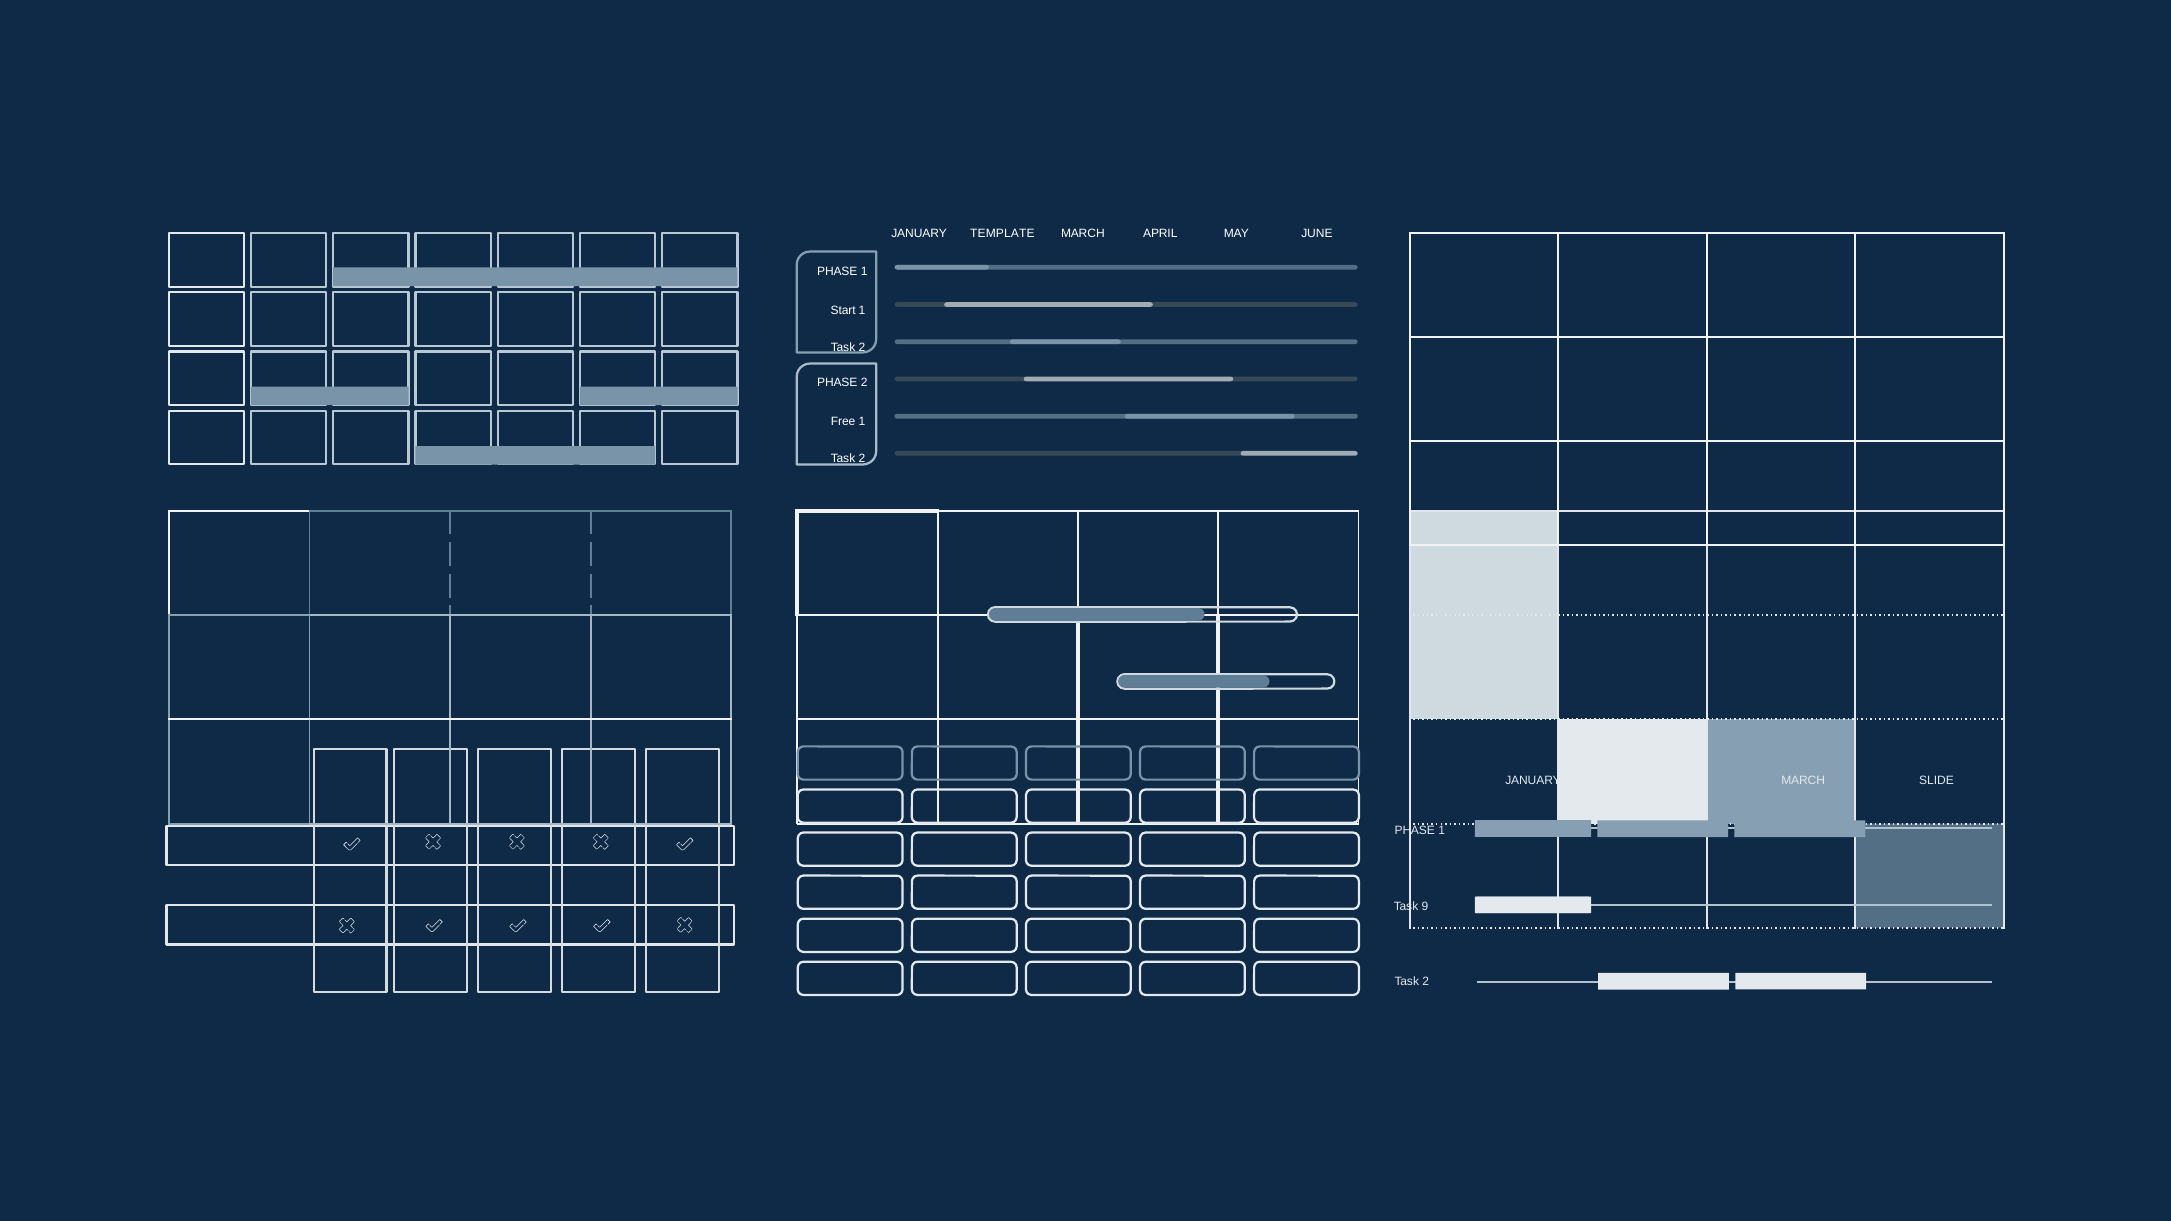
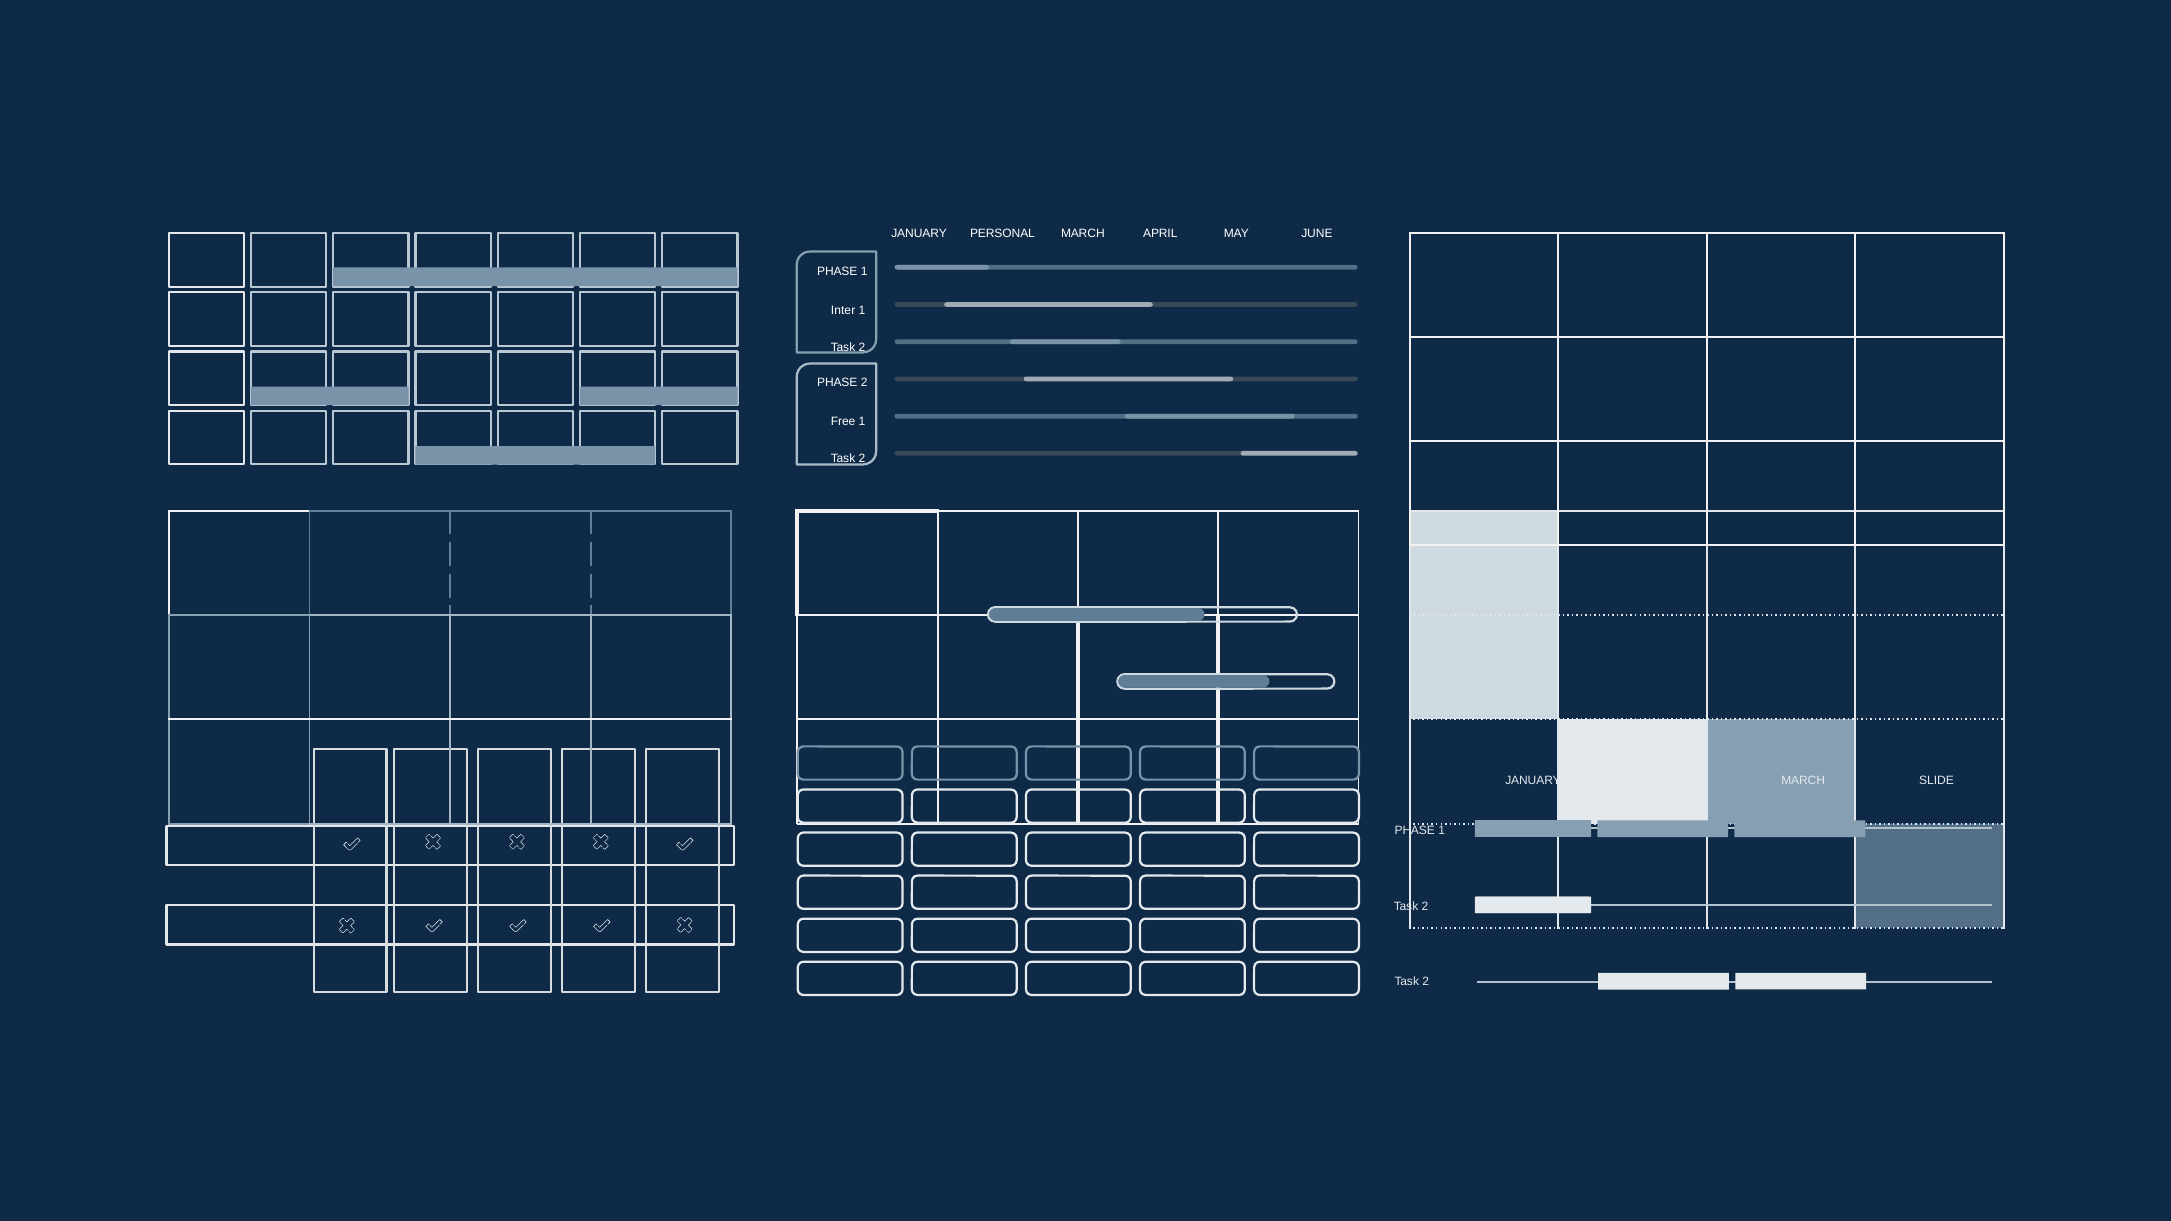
TEMPLATE: TEMPLATE -> PERSONAL (1002, 234)
Start: Start -> Inter (843, 310)
9: 9 -> 2 (1425, 907)
